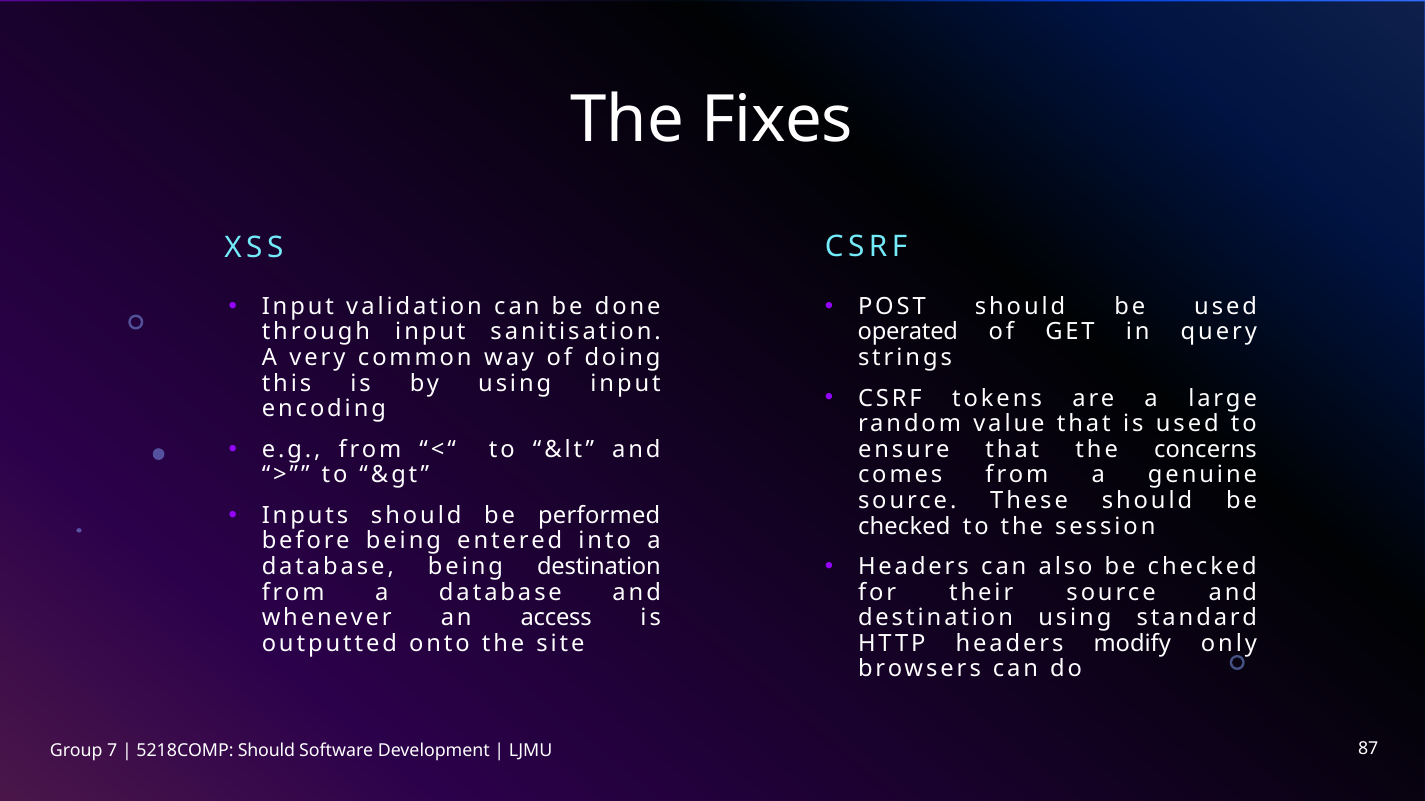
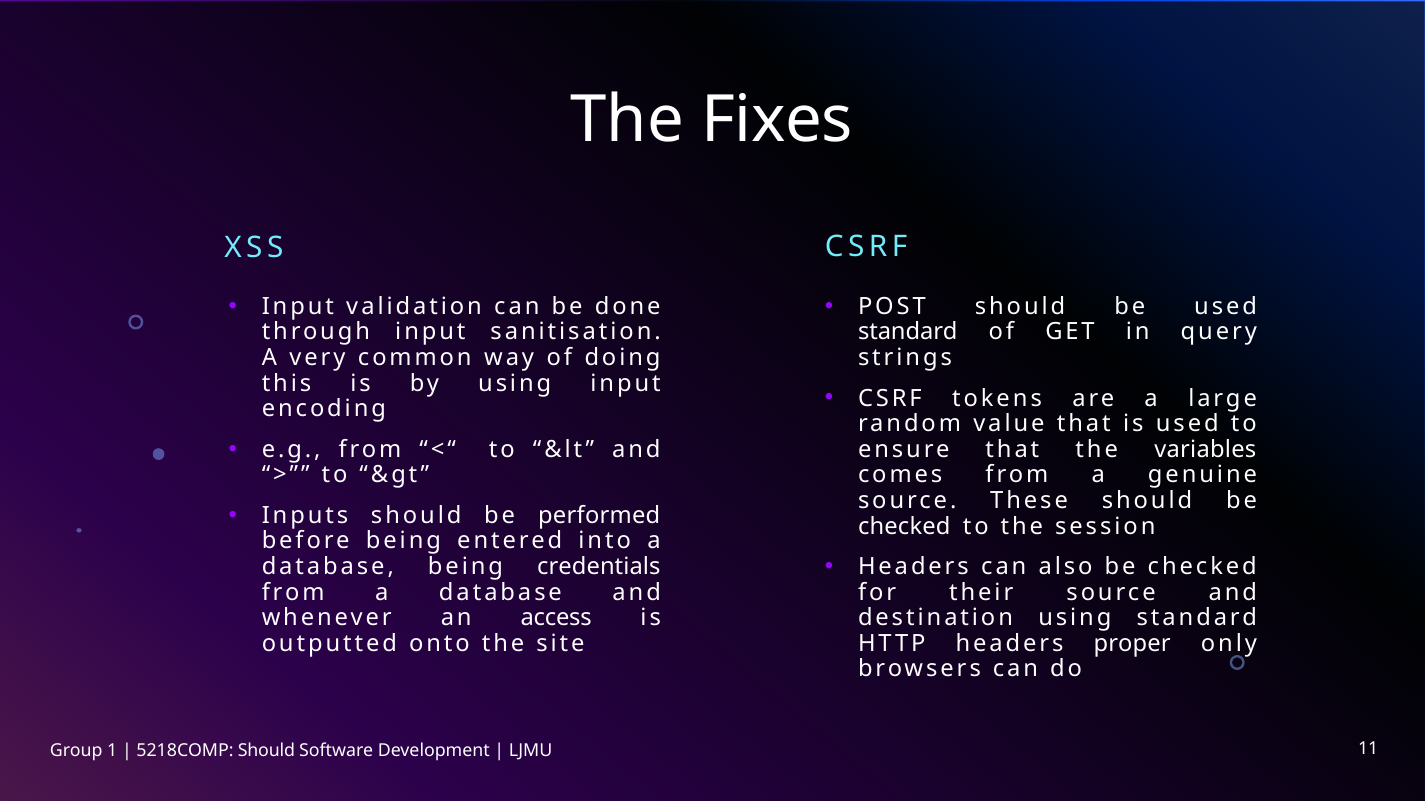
operated: operated -> standard (908, 332)
concerns: concerns -> variables (1205, 450)
being destination: destination -> credentials (599, 567)
modify: modify -> proper (1132, 644)
7: 7 -> 1 (112, 752)
87: 87 -> 11 (1368, 749)
